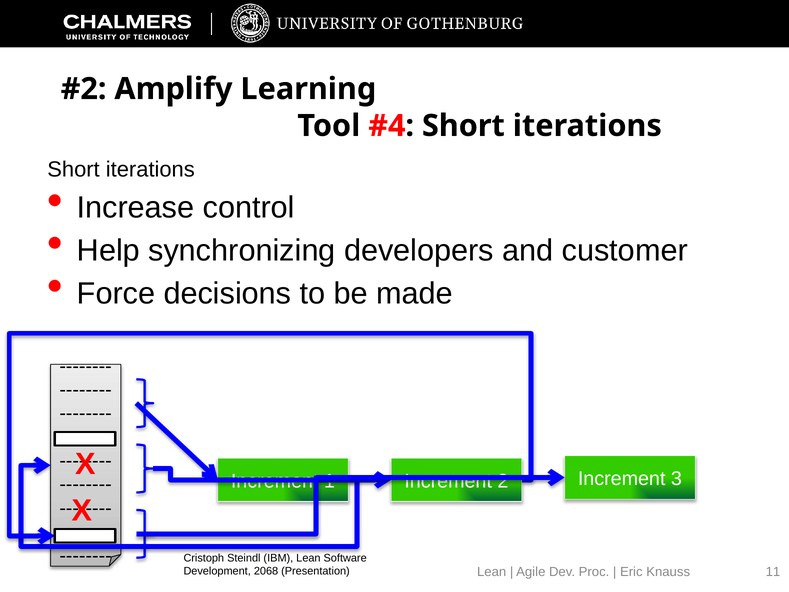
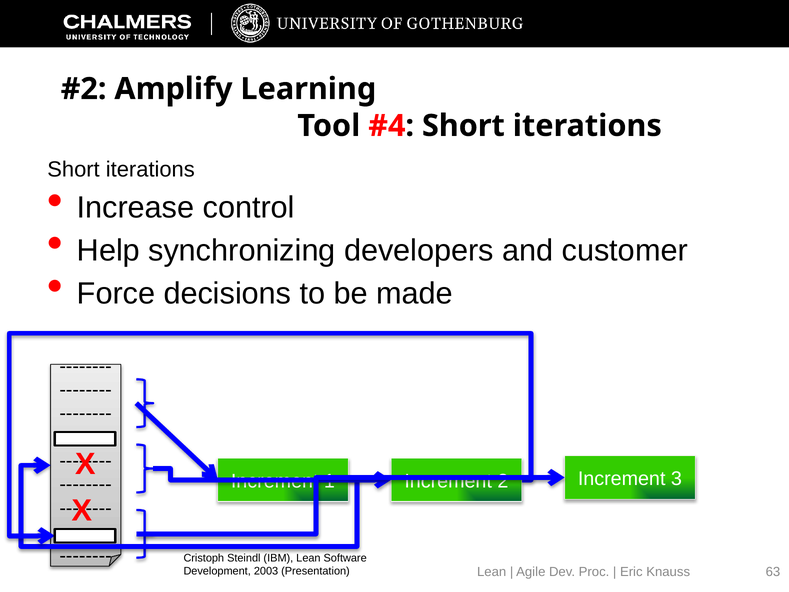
2068: 2068 -> 2003 (266, 571)
11: 11 -> 63 (773, 572)
